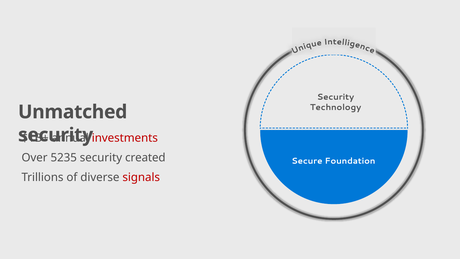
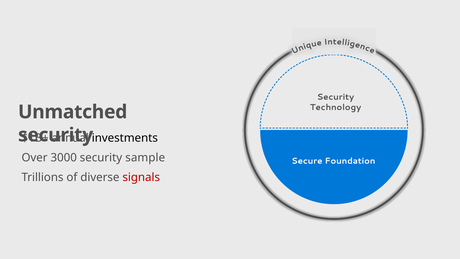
investments colour: red -> black (125, 138)
5235: 5235 -> 3000 (64, 158)
created: created -> sample (145, 158)
